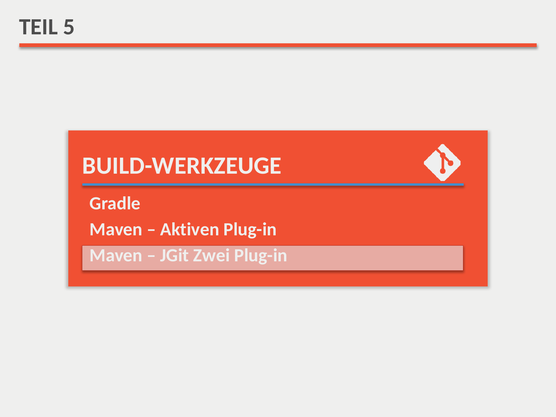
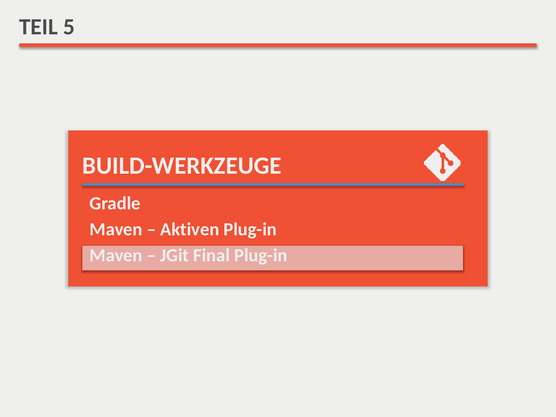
Zwei: Zwei -> Final (212, 255)
